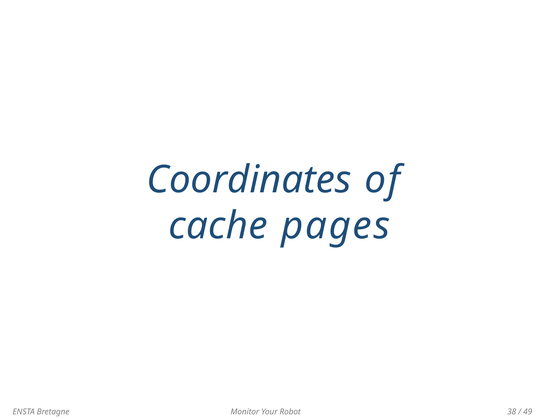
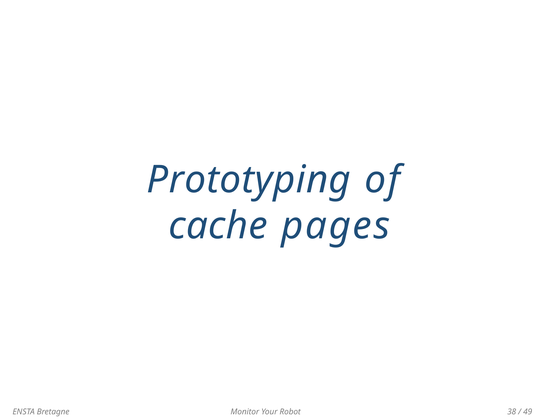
Coordinates: Coordinates -> Prototyping (249, 180)
